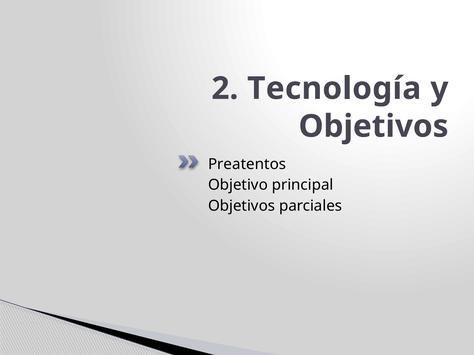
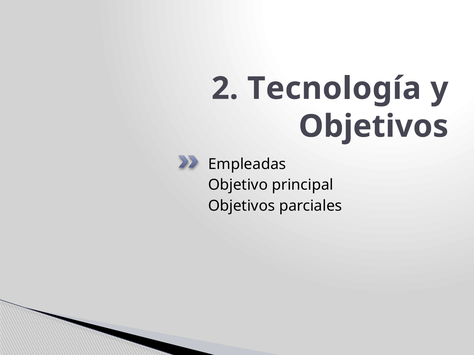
Preatentos: Preatentos -> Empleadas (247, 164)
